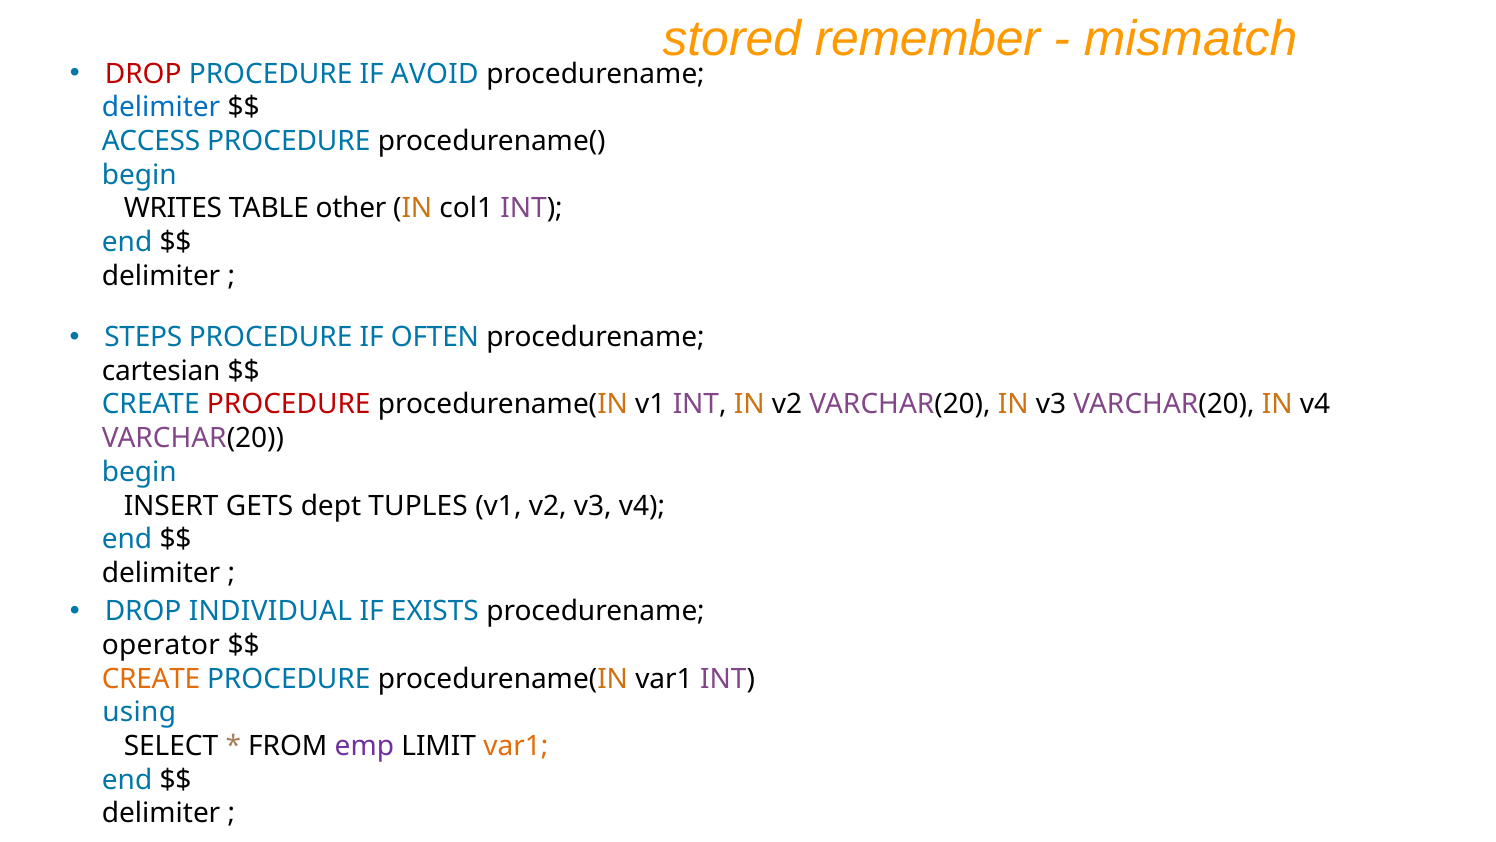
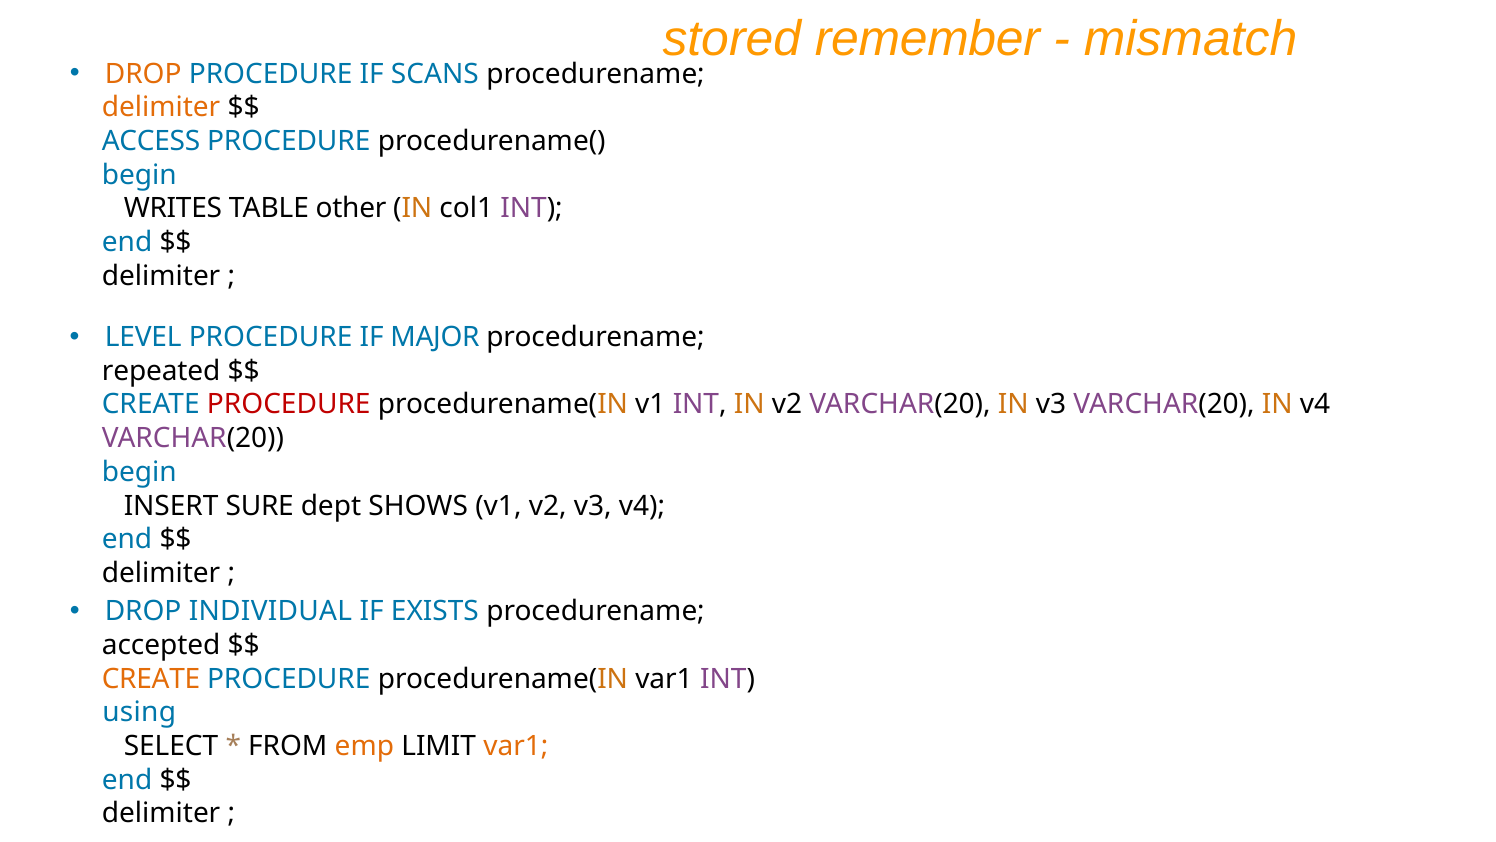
DROP colour: red -> orange (143, 74)
AVOID: AVOID -> SCANS (435, 74)
delimiter colour: blue -> orange (161, 108)
STEPS: STEPS -> LEVEL (143, 337)
OFTEN: OFTEN -> MAJOR (435, 337)
cartesian: cartesian -> repeated (161, 371)
GETS: GETS -> SURE (260, 505)
TUPLES: TUPLES -> SHOWS (418, 505)
operator: operator -> accepted (161, 645)
emp colour: purple -> orange (364, 746)
